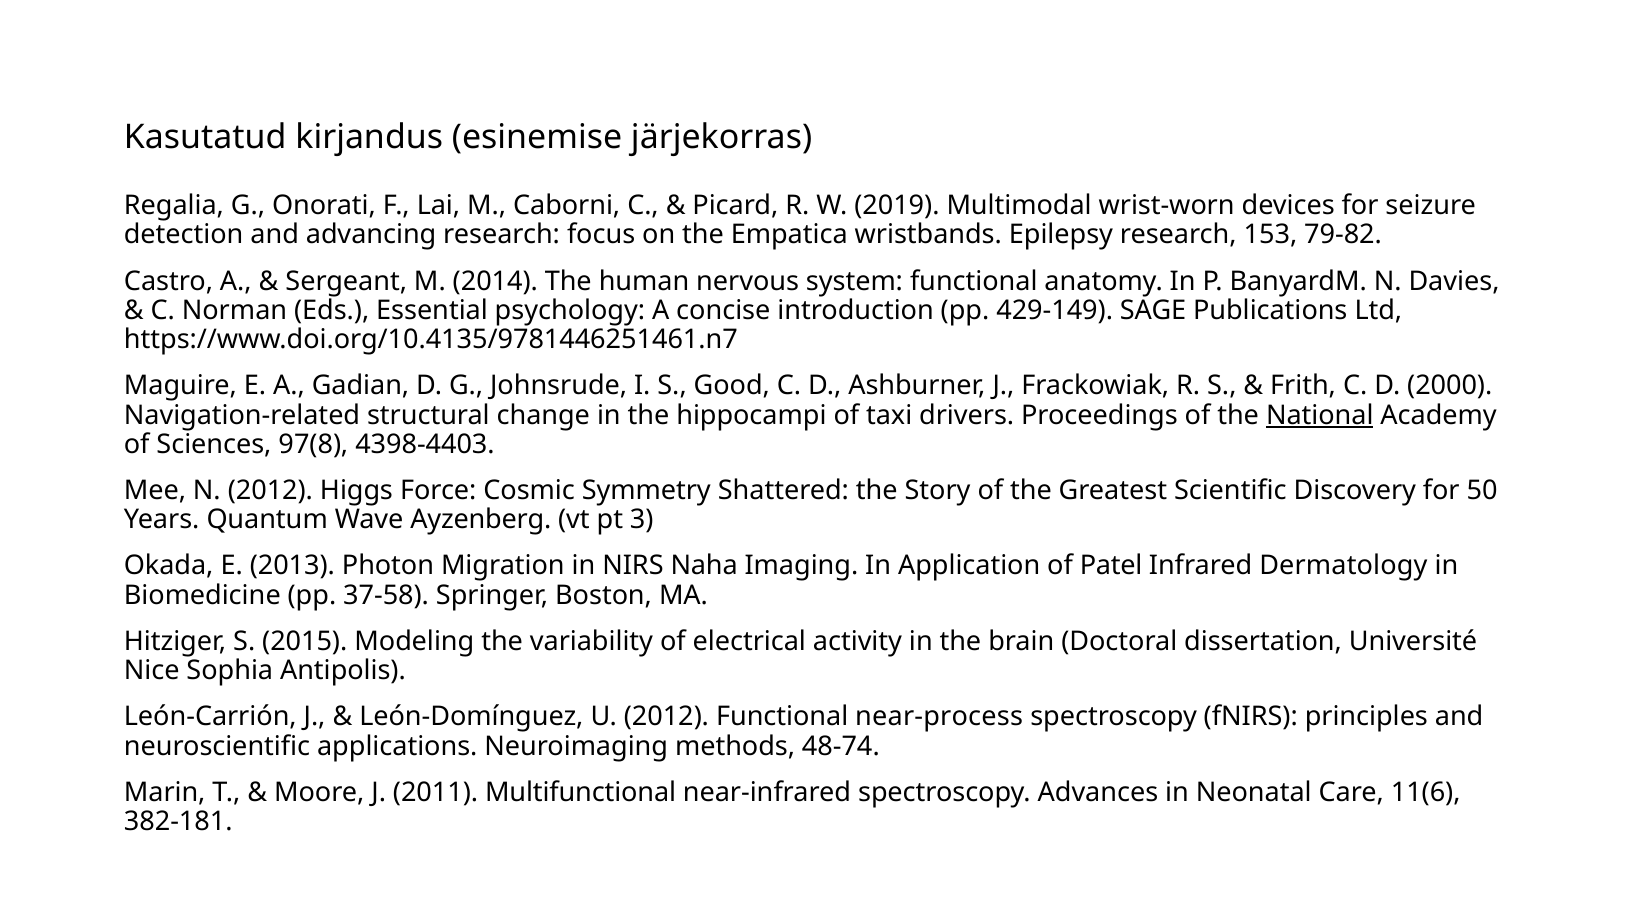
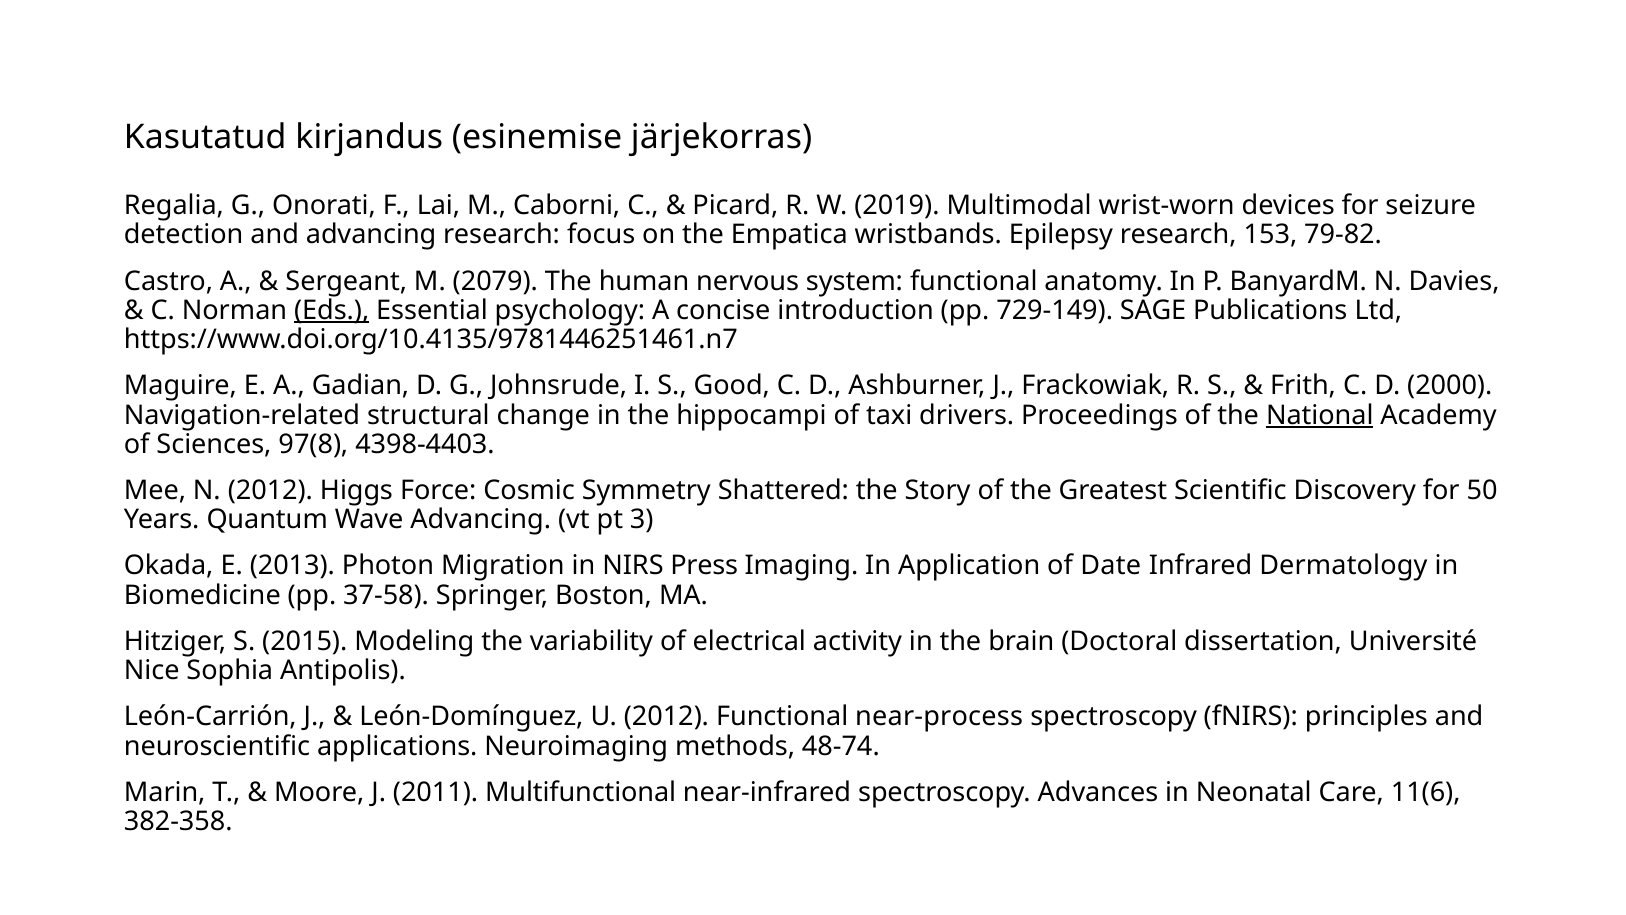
2014: 2014 -> 2079 (495, 281)
Eds underline: none -> present (332, 310)
429-149: 429-149 -> 729-149 (1055, 310)
Wave Ayzenberg: Ayzenberg -> Advancing (481, 520)
Naha: Naha -> Press (704, 566)
Patel: Patel -> Date (1111, 566)
382-181: 382-181 -> 382-358 (178, 821)
